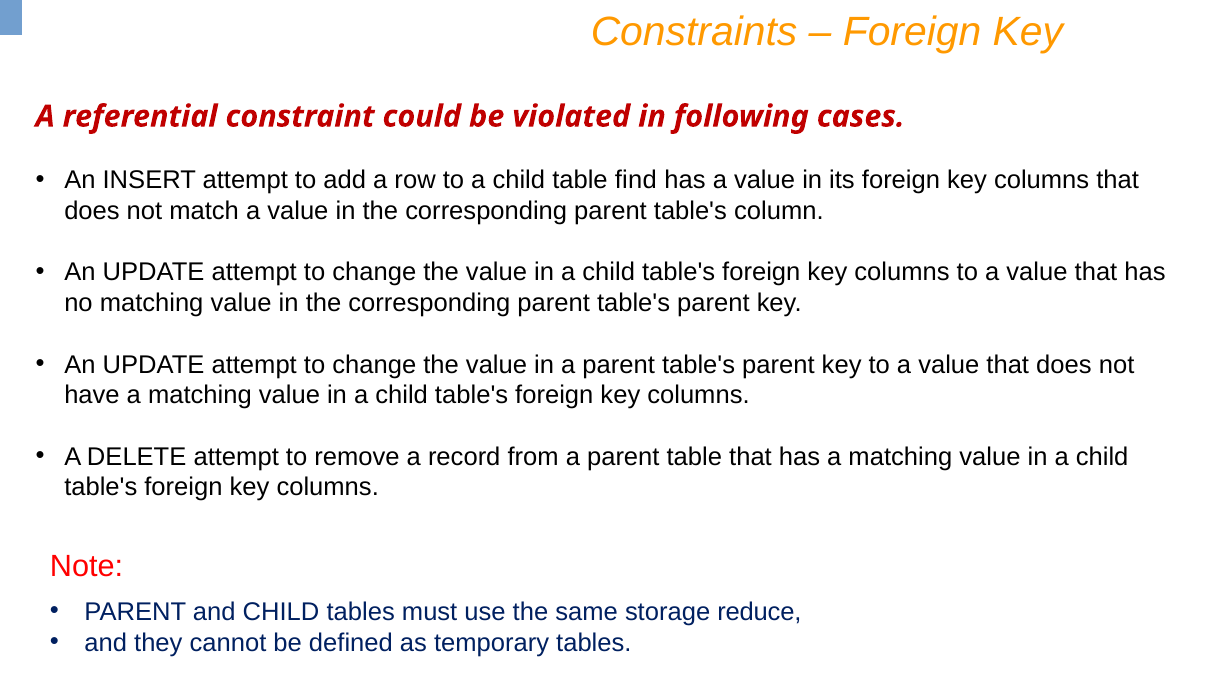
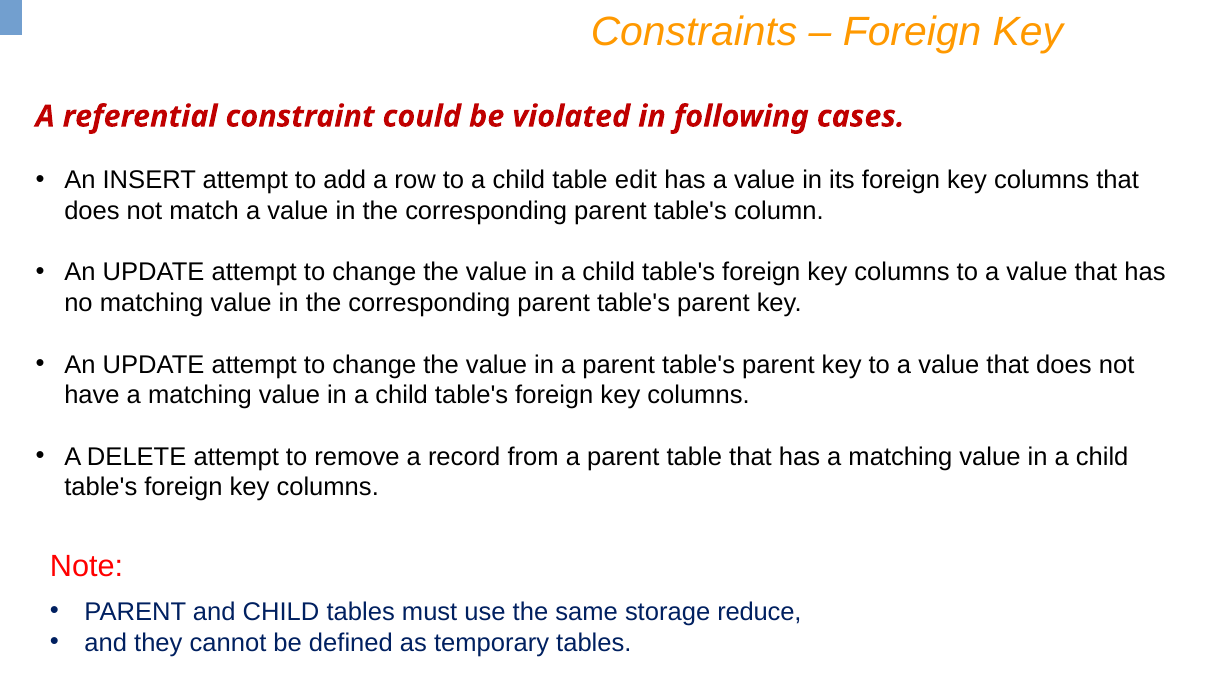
find: find -> edit (636, 180)
